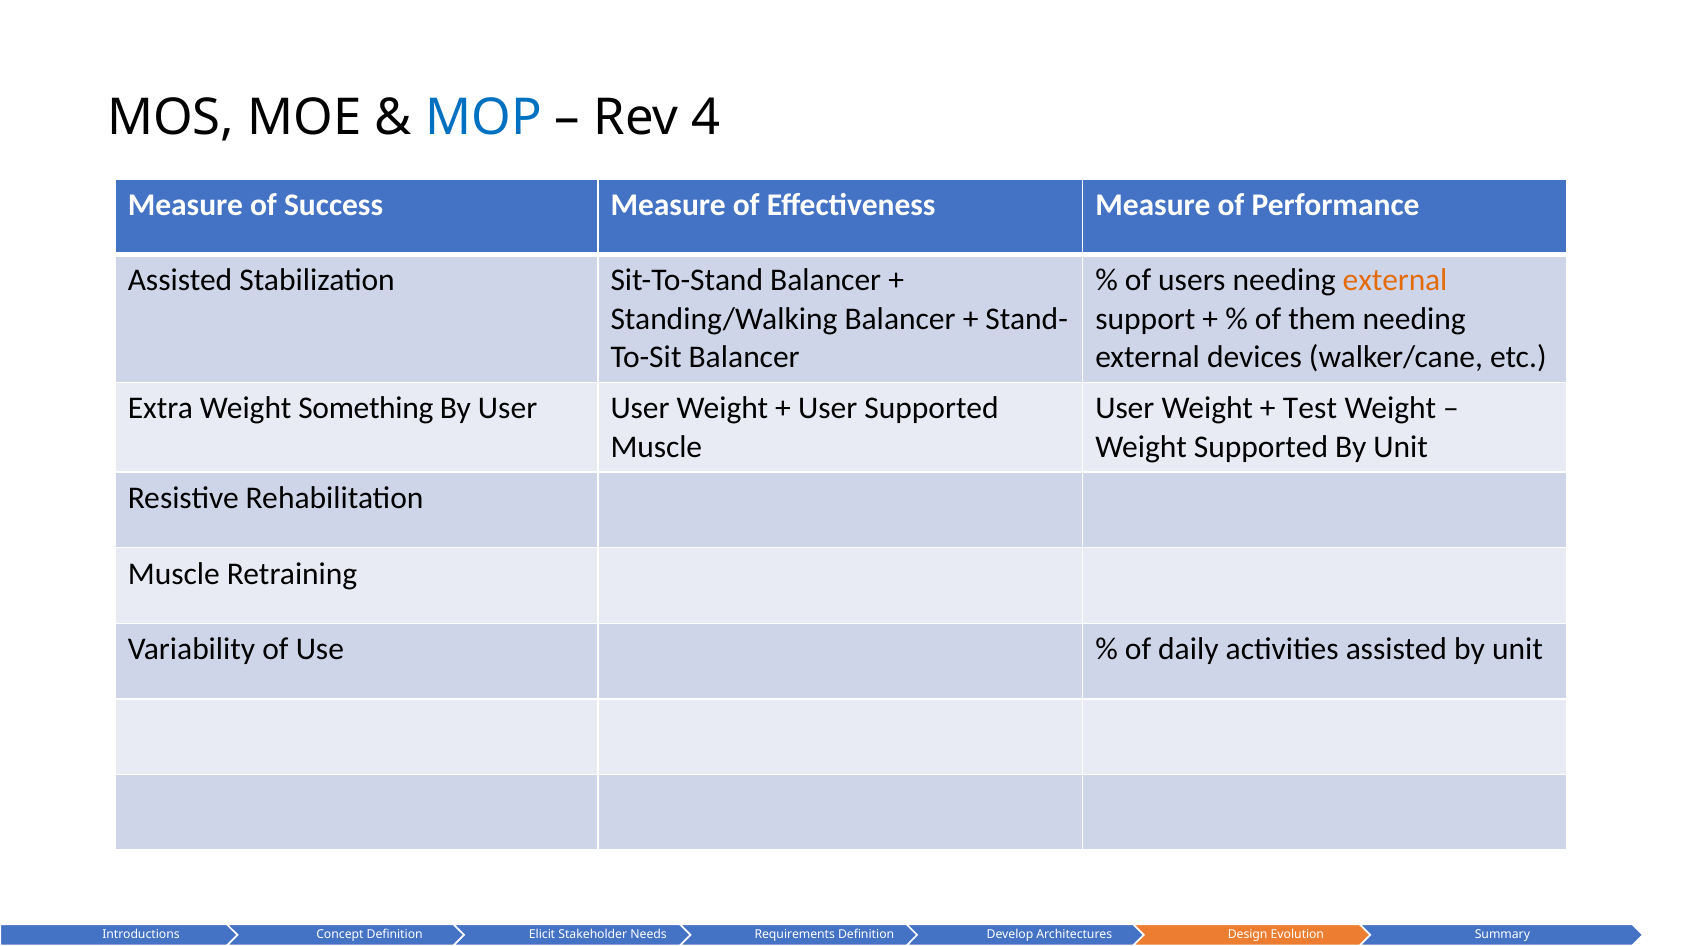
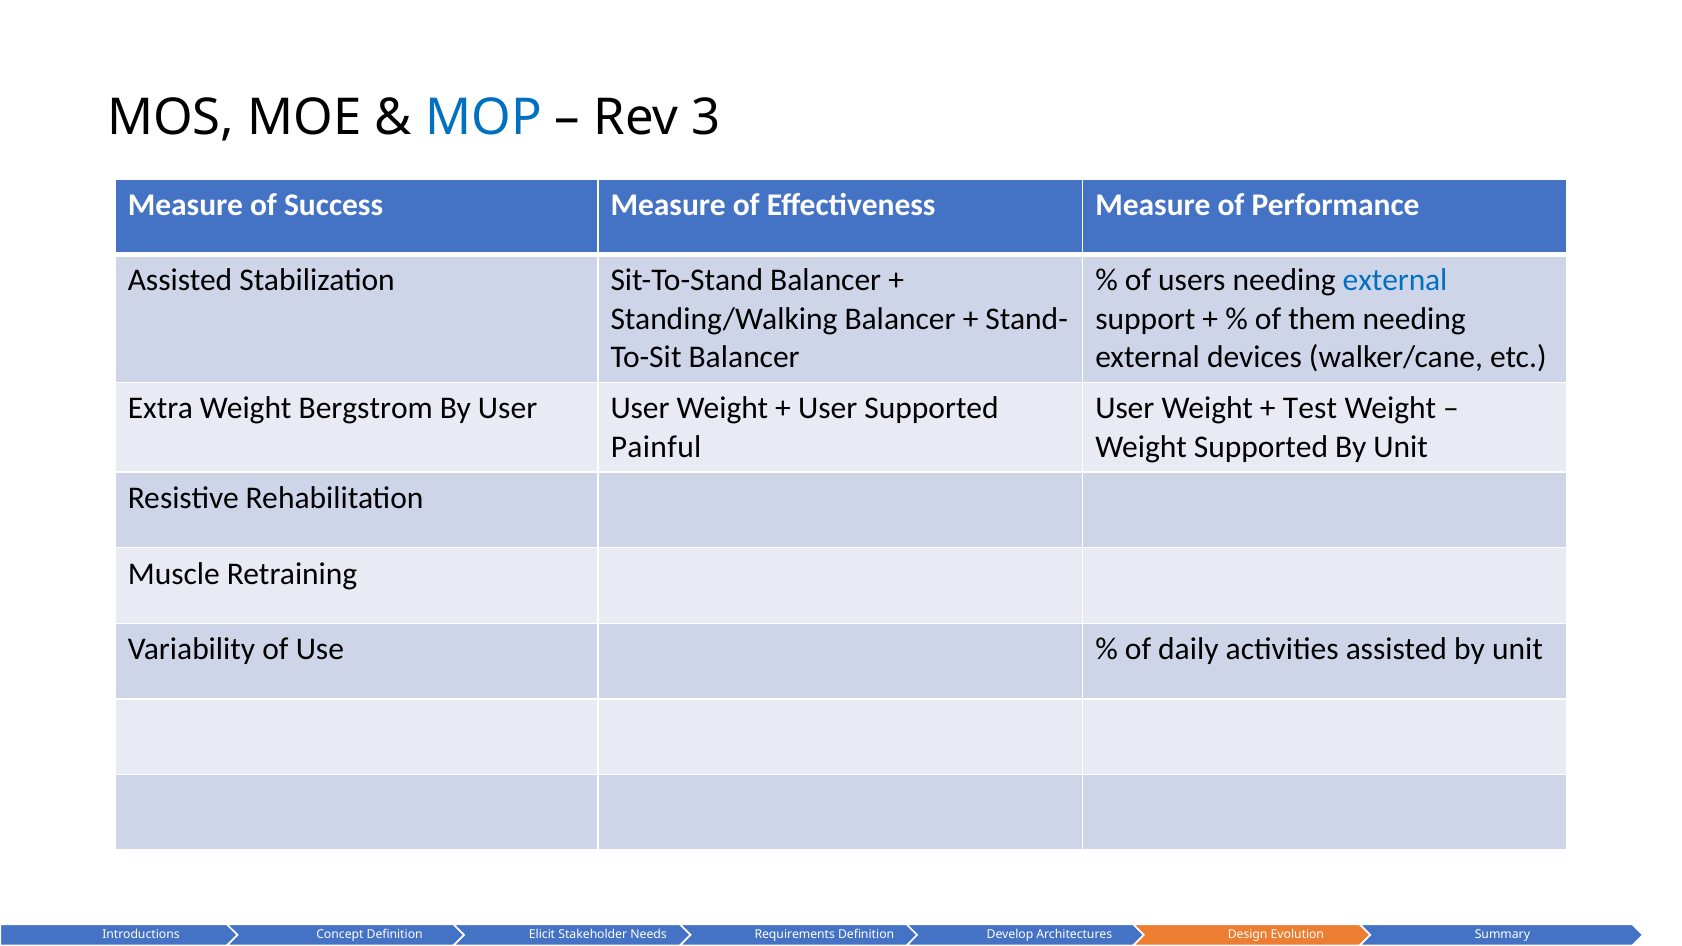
4: 4 -> 3 (706, 117)
external colour: orange -> blue (1395, 280)
Something: Something -> Bergstrom (366, 409)
Muscle: Muscle -> Painful (656, 447)
